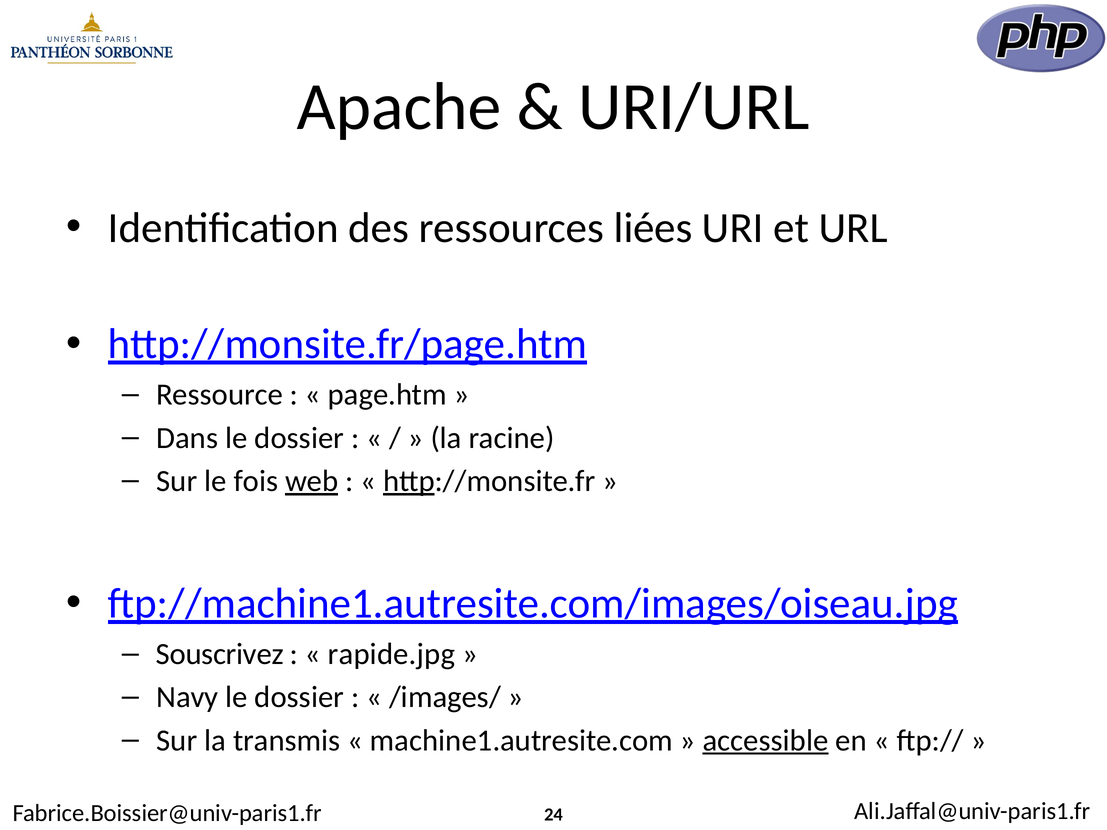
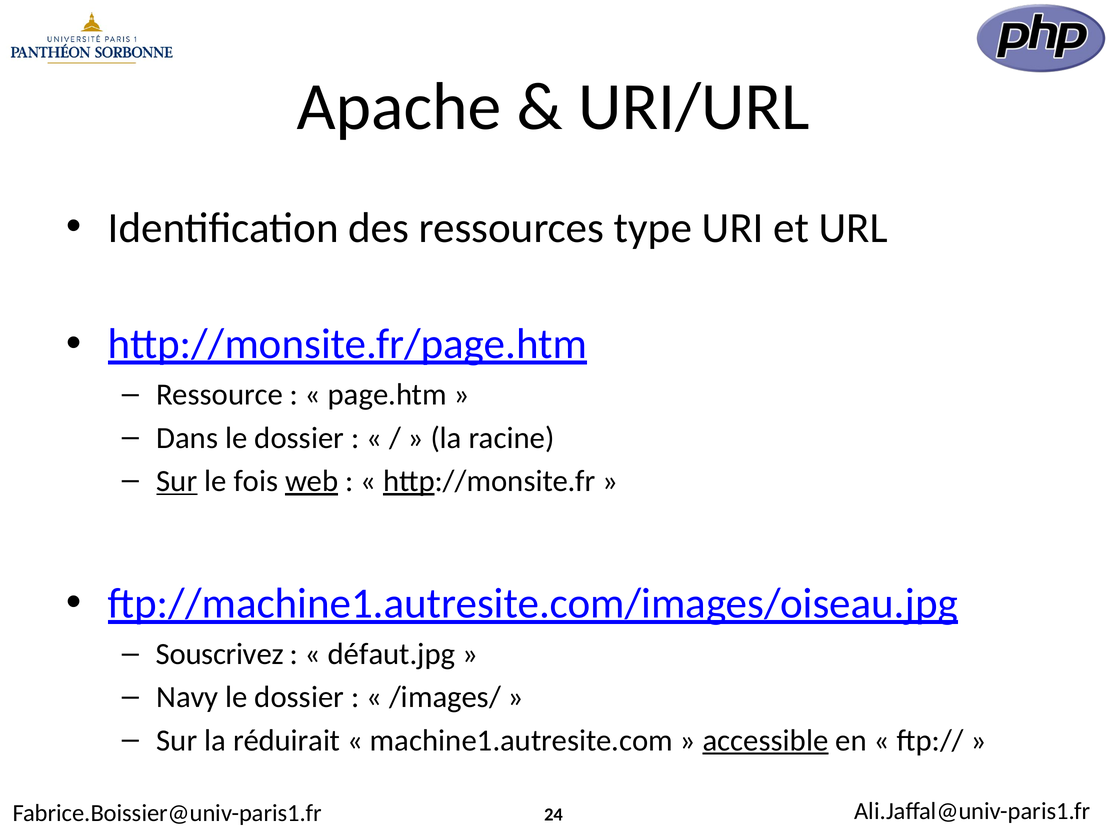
liées: liées -> type (653, 228)
Sur underline: none -> present (177, 481)
rapide.jpg: rapide.jpg -> défaut.jpg (392, 654)
transmis: transmis -> réduirait (287, 741)
